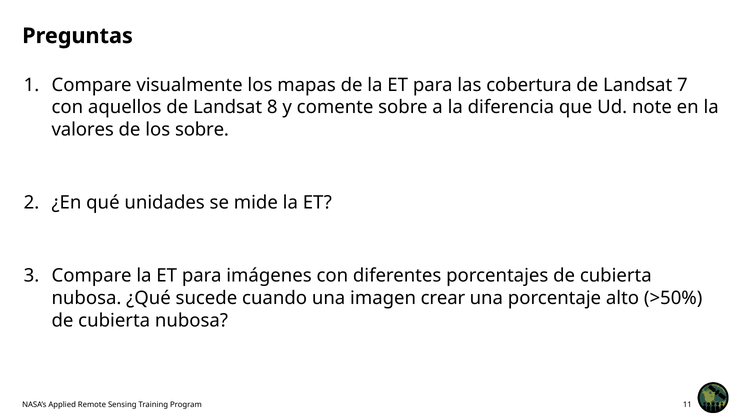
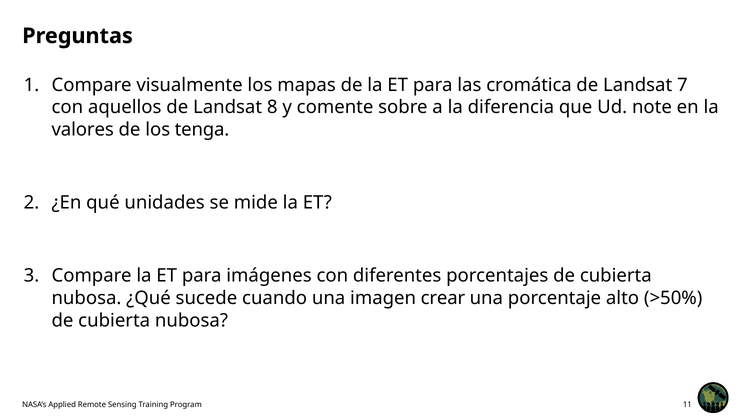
cobertura: cobertura -> cromática (529, 85)
los sobre: sobre -> tenga (202, 130)
